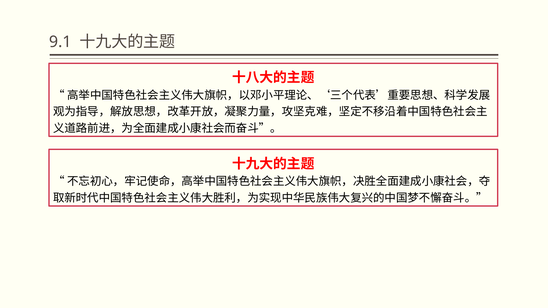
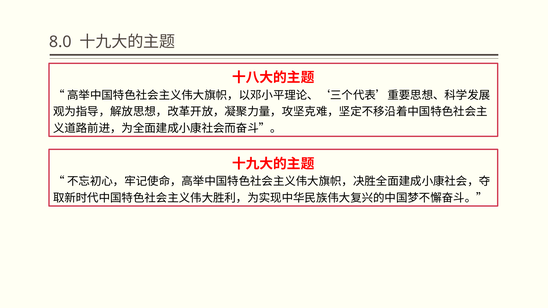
9.1: 9.1 -> 8.0 (60, 42)
